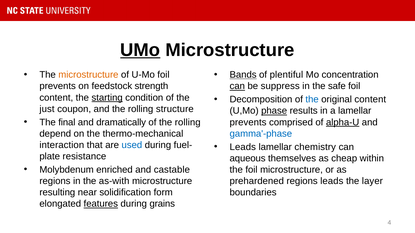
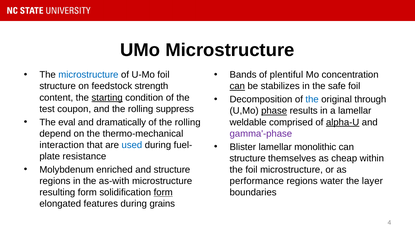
UMo underline: present -> none (140, 50)
microstructure colour: orange -> blue (88, 75)
Bands underline: present -> none (243, 75)
prevents: prevents -> structure (58, 86)
suppress: suppress -> stabilizes (280, 86)
original content: content -> through (370, 100)
just: just -> test (47, 109)
structure: structure -> suppress (175, 109)
final: final -> eval (67, 122)
prevents: prevents -> weldable (248, 122)
gamma'-phase colour: blue -> purple (261, 134)
Leads: Leads -> Blister (243, 147)
chemistry: chemistry -> monolithic (315, 147)
aqueous: aqueous -> structure (248, 159)
and castable: castable -> structure (172, 170)
prehardened: prehardened -> performance (257, 181)
regions leads: leads -> water (332, 181)
resulting near: near -> form (87, 193)
form underline: none -> present (163, 193)
features underline: present -> none (101, 204)
